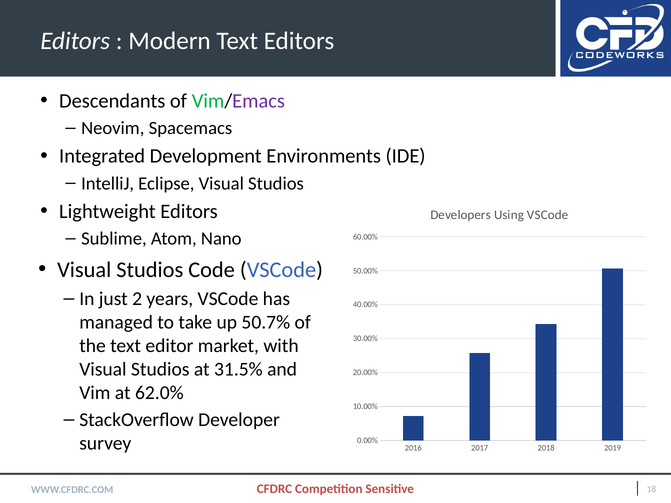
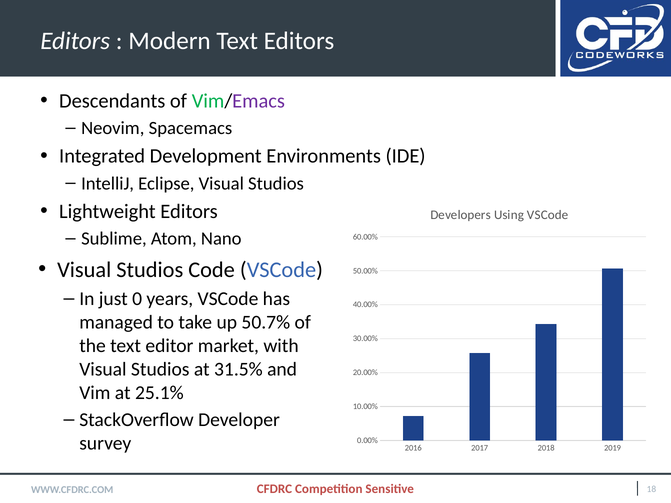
2: 2 -> 0 (137, 299)
62.0%: 62.0% -> 25.1% (159, 393)
